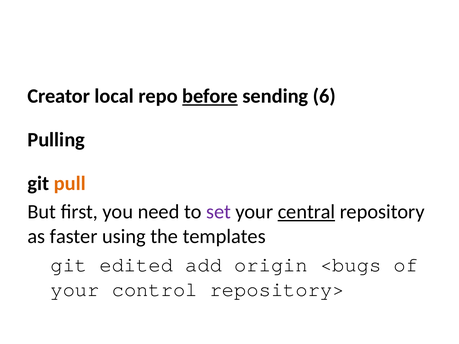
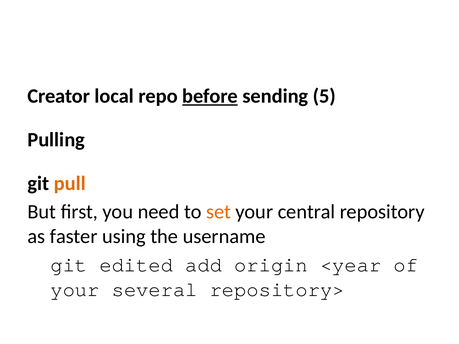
6: 6 -> 5 (324, 96)
set colour: purple -> orange (219, 212)
central underline: present -> none (306, 212)
templates: templates -> username (224, 237)
<bugs: <bugs -> <year (351, 265)
control: control -> several (155, 290)
